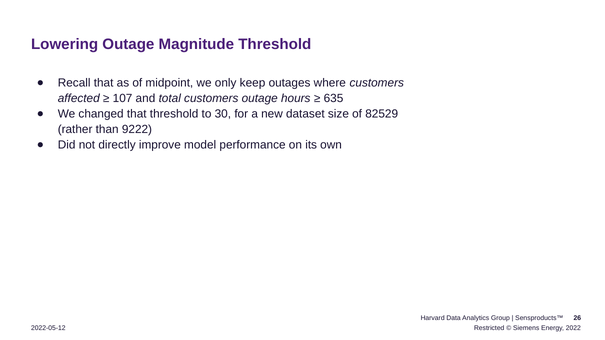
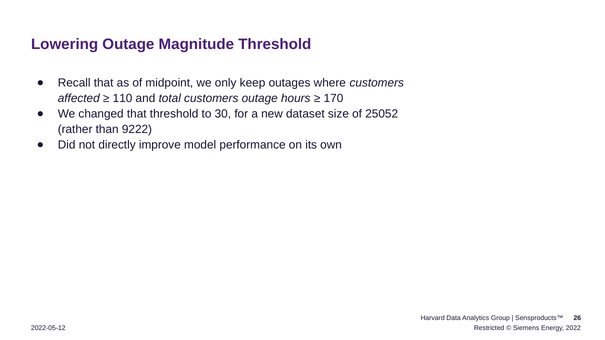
107: 107 -> 110 (123, 99)
635: 635 -> 170 (333, 99)
82529: 82529 -> 25052 (382, 114)
